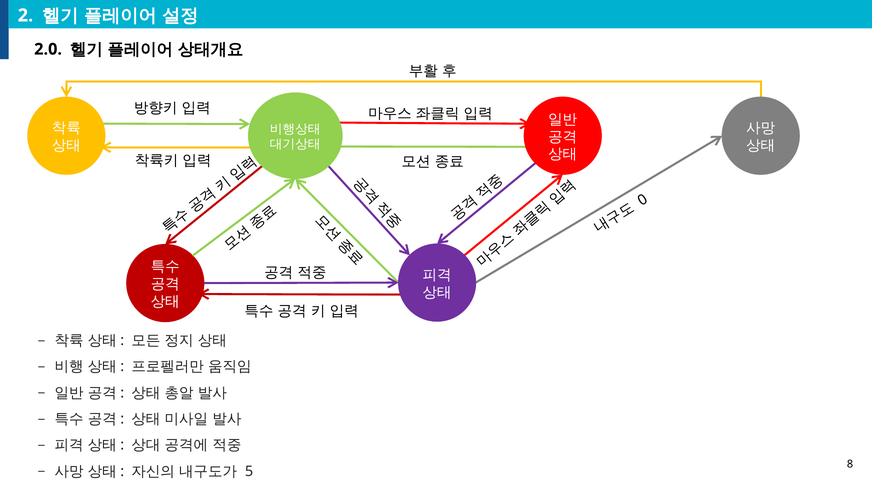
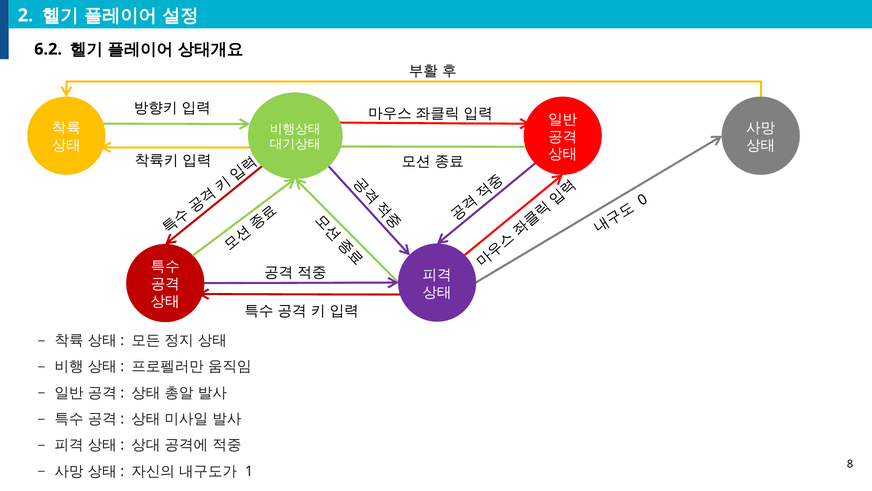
2.0: 2.0 -> 6.2 (48, 49)
5: 5 -> 1 (249, 471)
